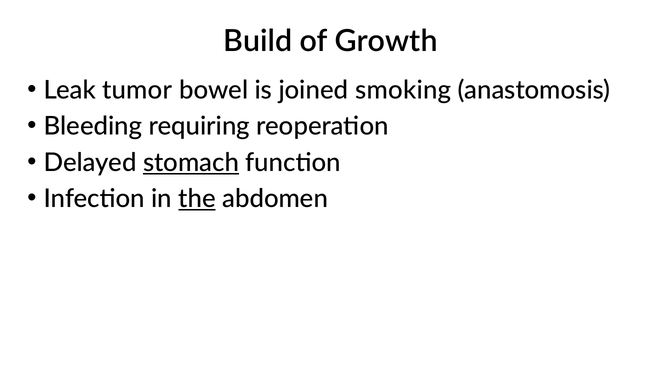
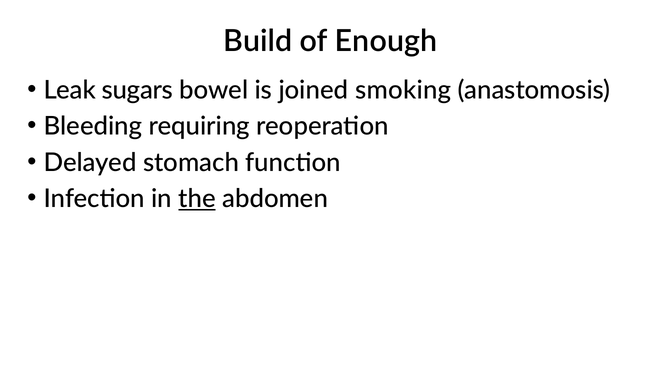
Growth: Growth -> Enough (386, 41)
tumor: tumor -> sugars (137, 90)
stomach underline: present -> none (191, 162)
